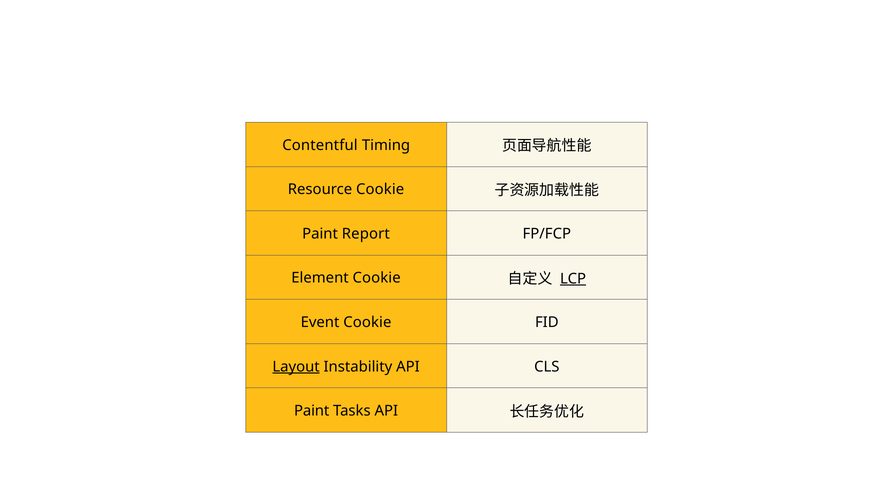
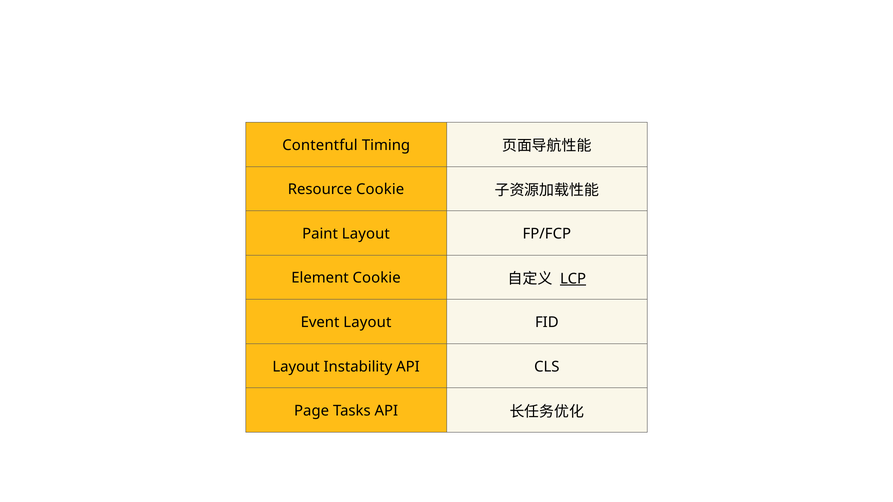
Paint Report: Report -> Layout (366, 234)
Event Cookie: Cookie -> Layout (367, 323)
Layout underline: present -> none (296, 367)
Paint: Paint -> Page (312, 411)
